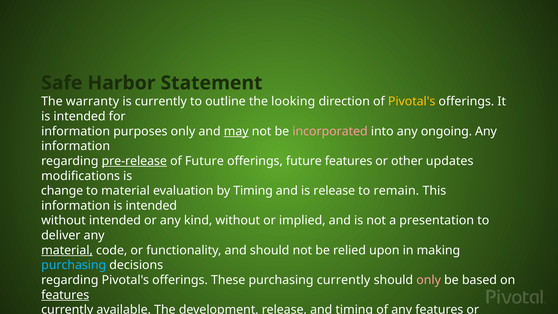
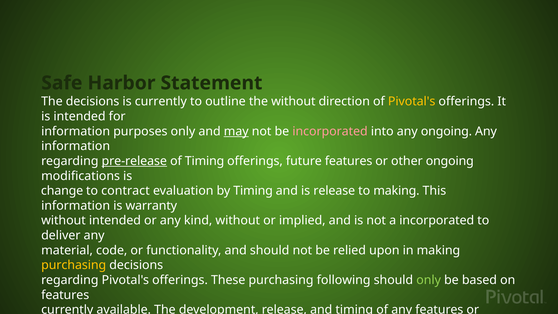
The warranty: warranty -> decisions (93, 102)
the looking: looking -> without (293, 102)
of Future: Future -> Timing (205, 161)
other updates: updates -> ongoing (450, 161)
to material: material -> contract (125, 191)
to remain: remain -> making (396, 191)
information is intended: intended -> warranty (151, 206)
a presentation: presentation -> incorporated (437, 220)
material underline: present -> none (67, 250)
purchasing colour: light blue -> yellow (74, 265)
purchasing currently: currently -> following (344, 280)
only colour: pink -> light green (429, 280)
features underline: present -> none (65, 295)
